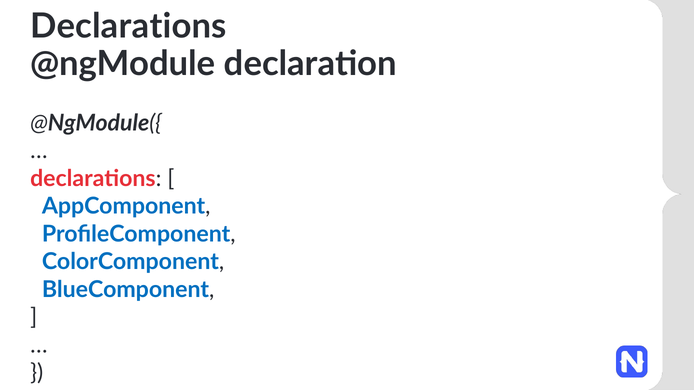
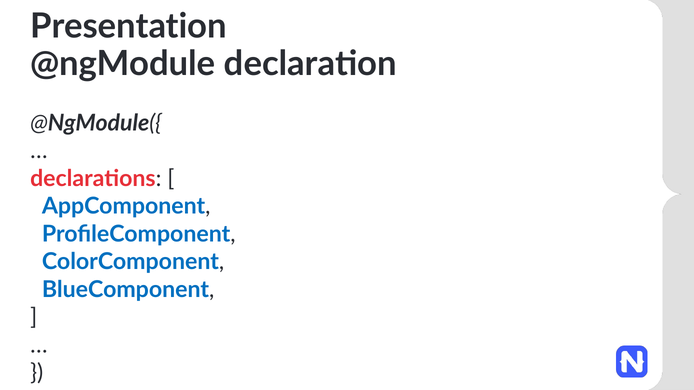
Declarations: Declarations -> Presentation (128, 26)
